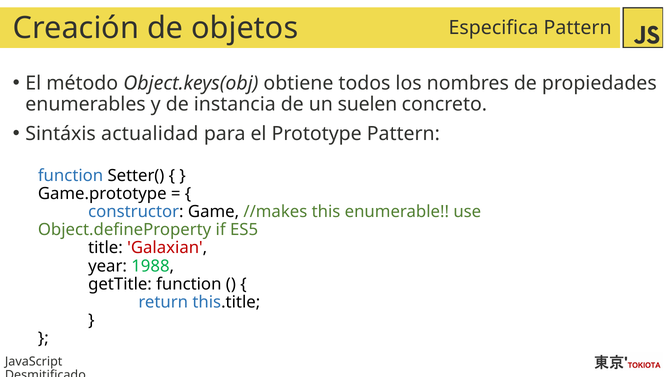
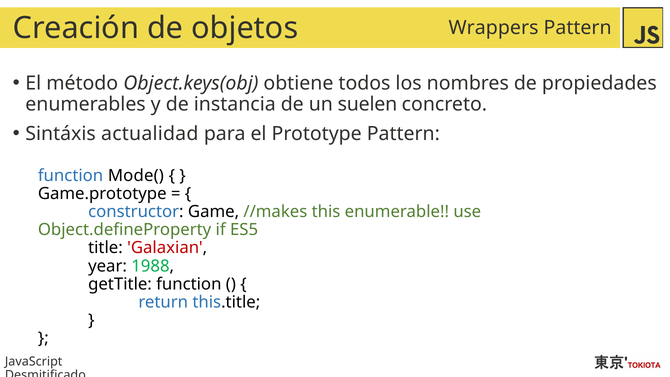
Especifica: Especifica -> Wrappers (494, 28)
Setter(: Setter( -> Mode( (136, 176)
